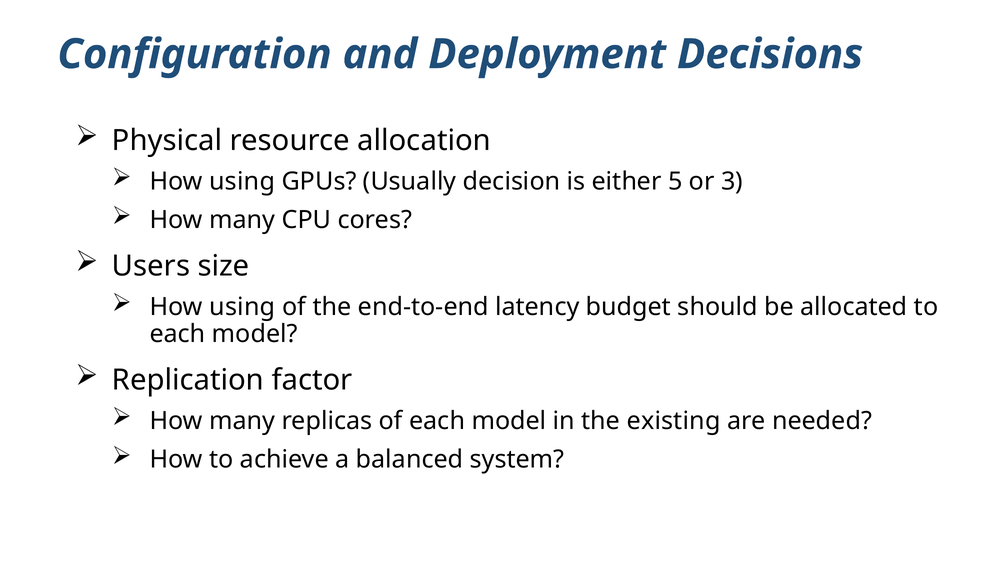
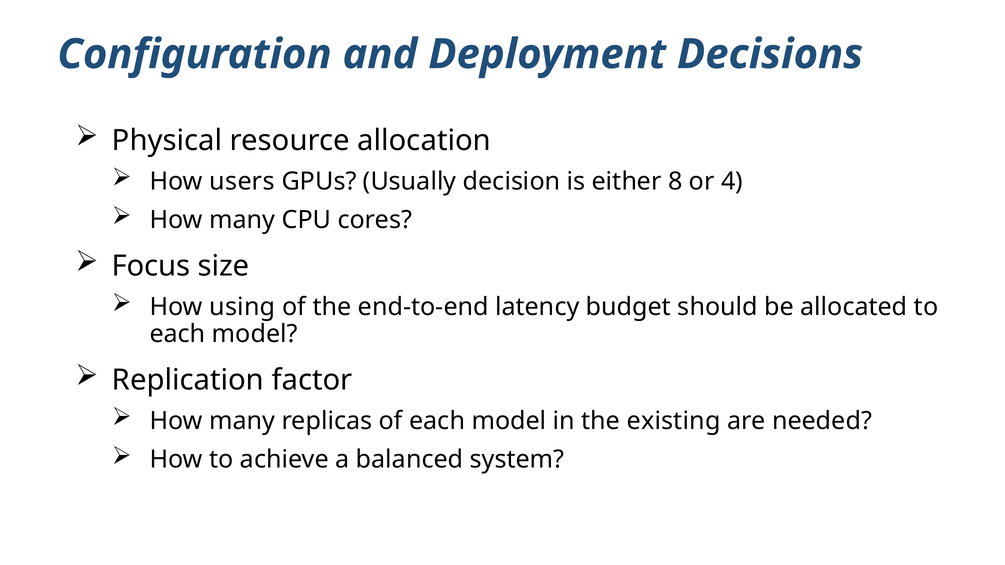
using: using -> users (242, 181)
5: 5 -> 8 (675, 181)
3: 3 -> 4 (732, 181)
Users: Users -> Focus (151, 266)
